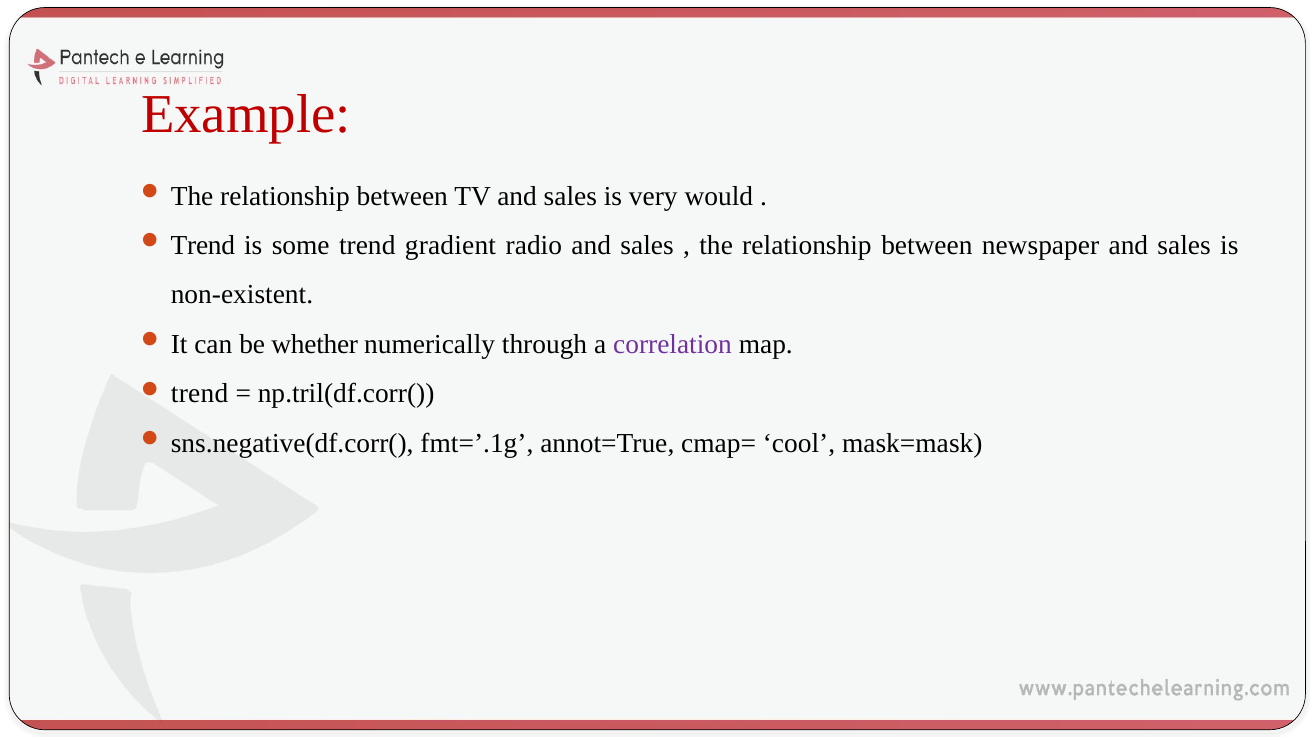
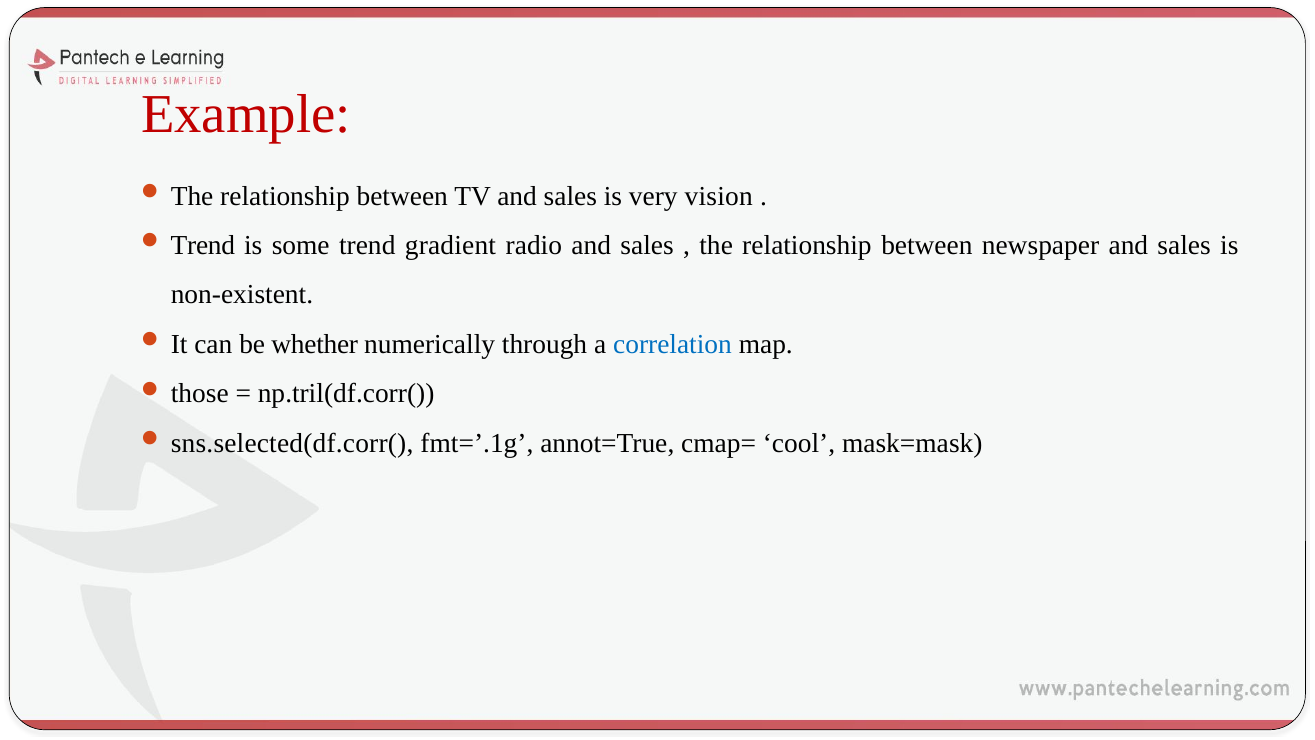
would: would -> vision (719, 196)
correlation colour: purple -> blue (673, 344)
trend: trend -> those (200, 393)
sns.negative(df.corr(: sns.negative(df.corr( -> sns.selected(df.corr( (292, 443)
